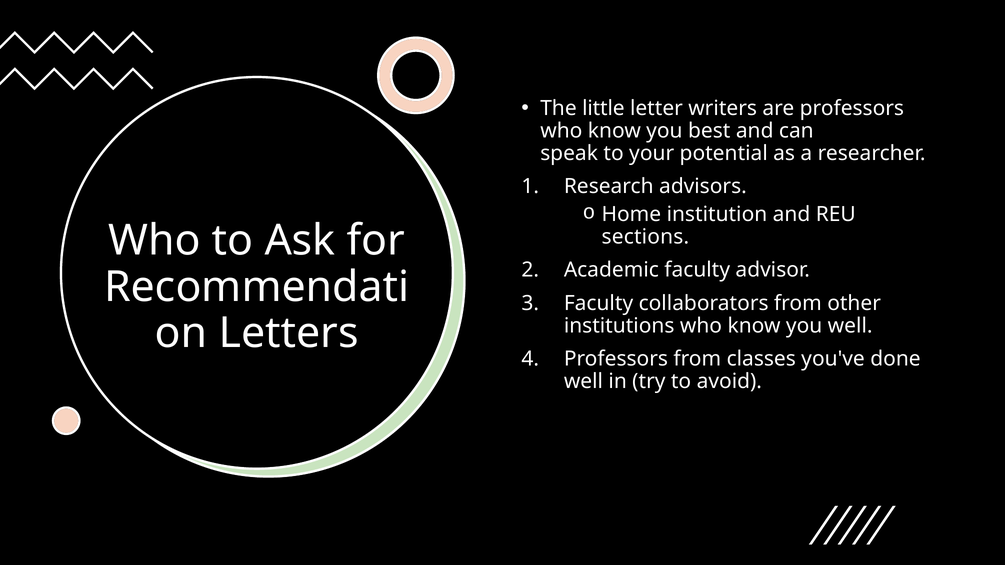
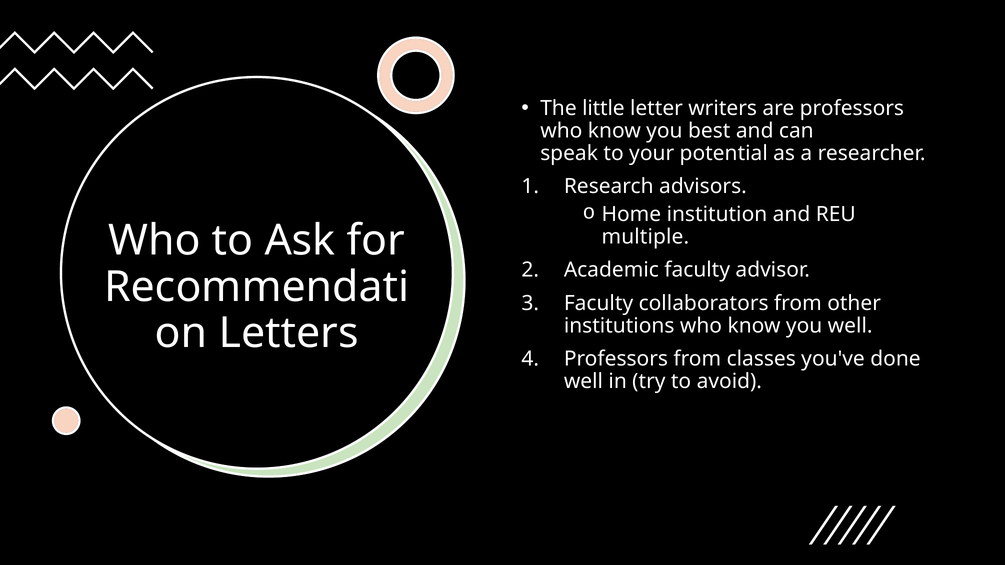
sections: sections -> multiple (645, 237)
